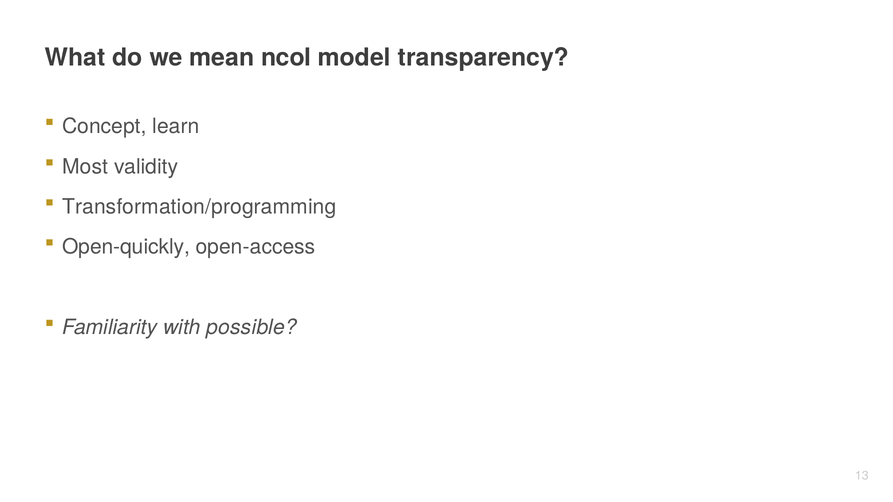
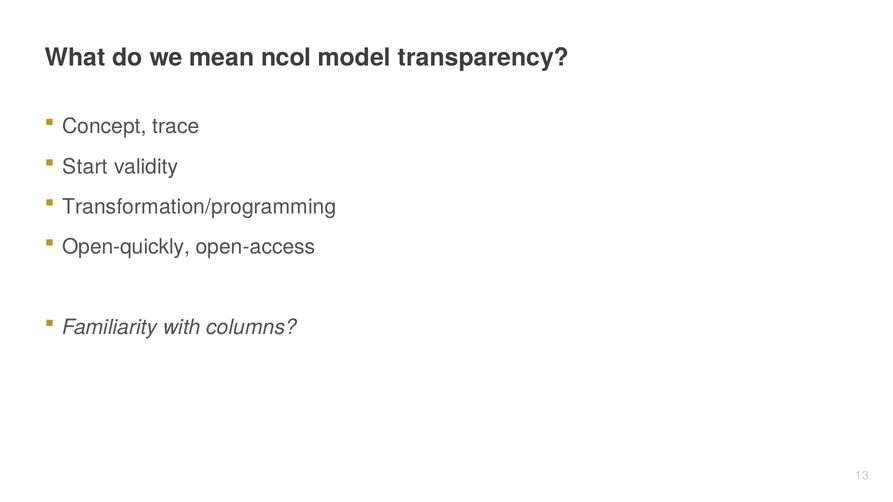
learn: learn -> trace (176, 127)
Most: Most -> Start (85, 167)
possible: possible -> columns (252, 327)
